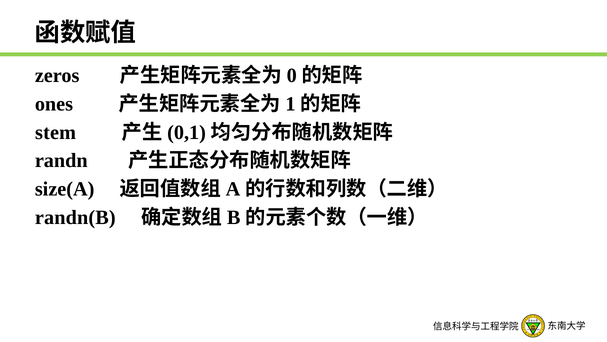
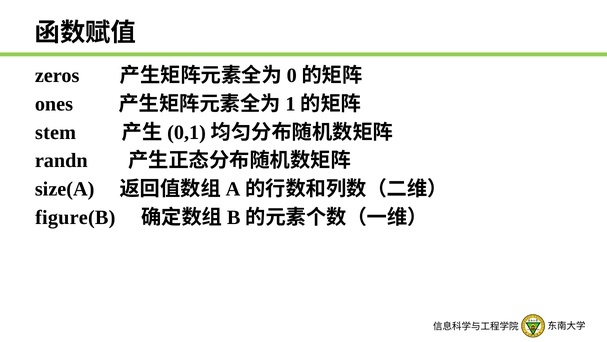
randn(B: randn(B -> figure(B (75, 217)
